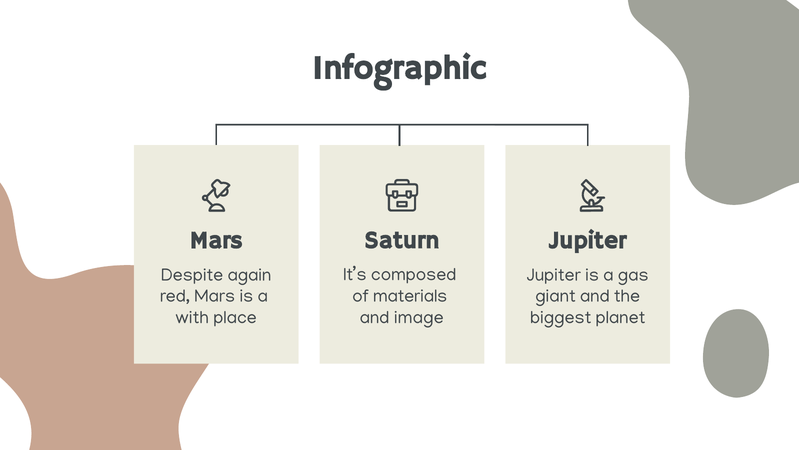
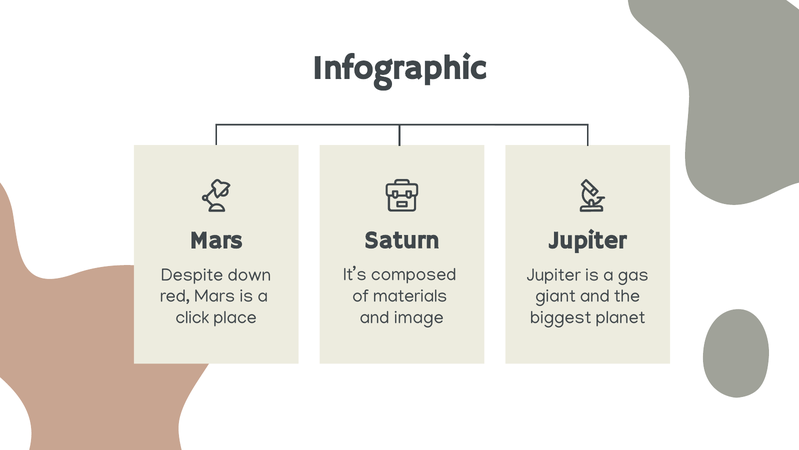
again: again -> down (249, 274)
with: with -> click (192, 317)
